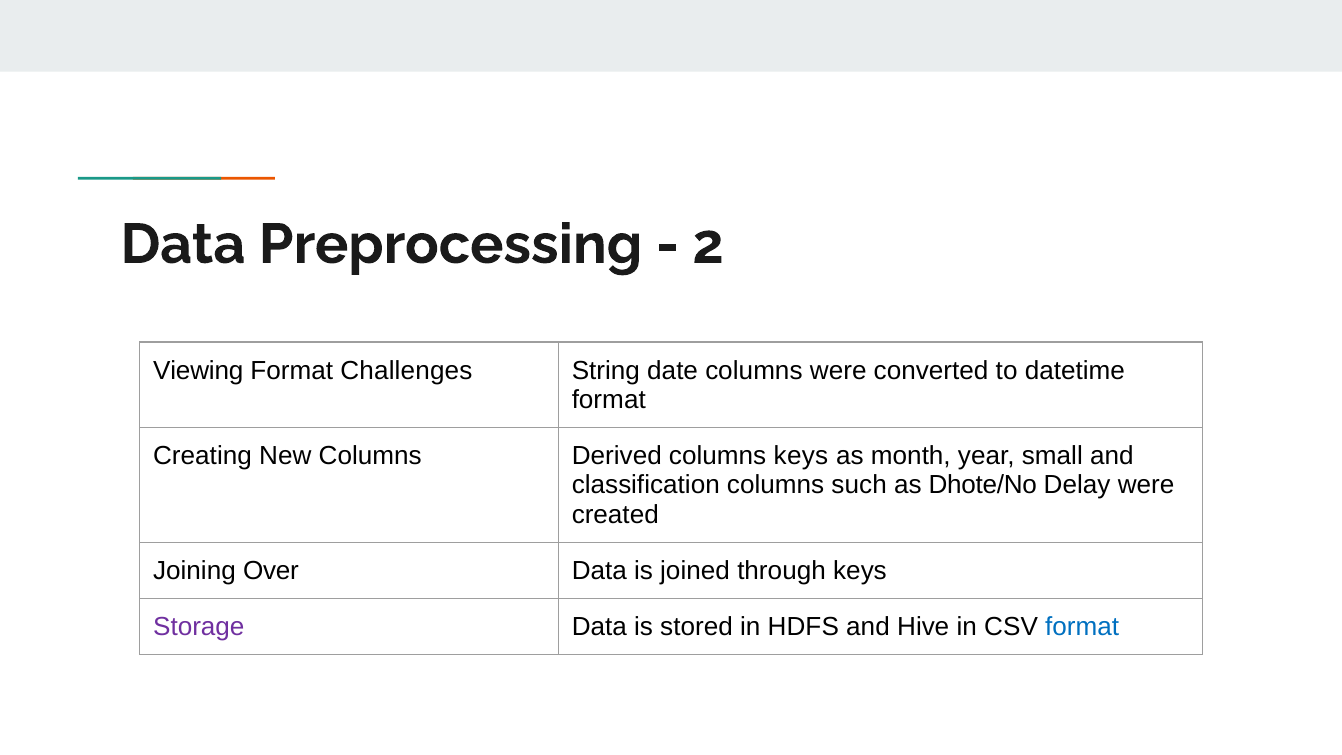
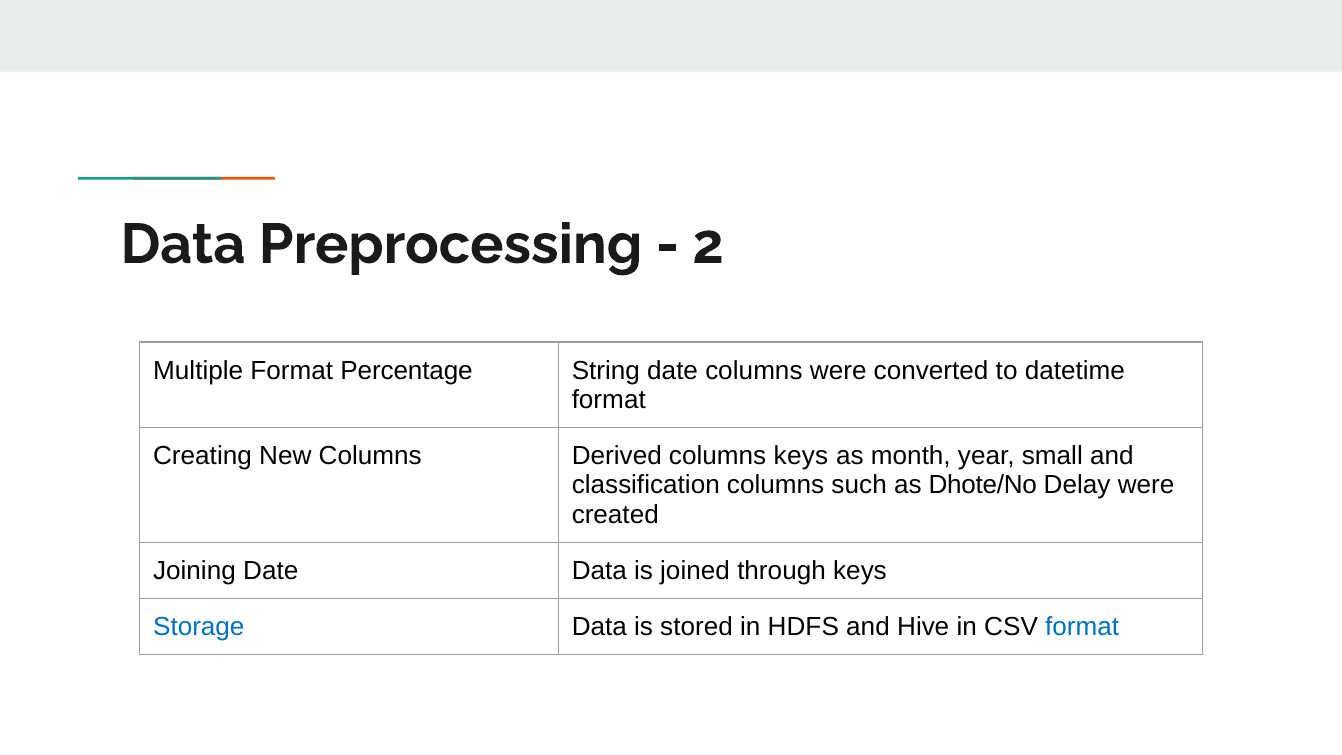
Viewing: Viewing -> Multiple (198, 370)
Challenges: Challenges -> Percentage (407, 370)
Joining Over: Over -> Date (271, 571)
Storage colour: purple -> blue (199, 627)
